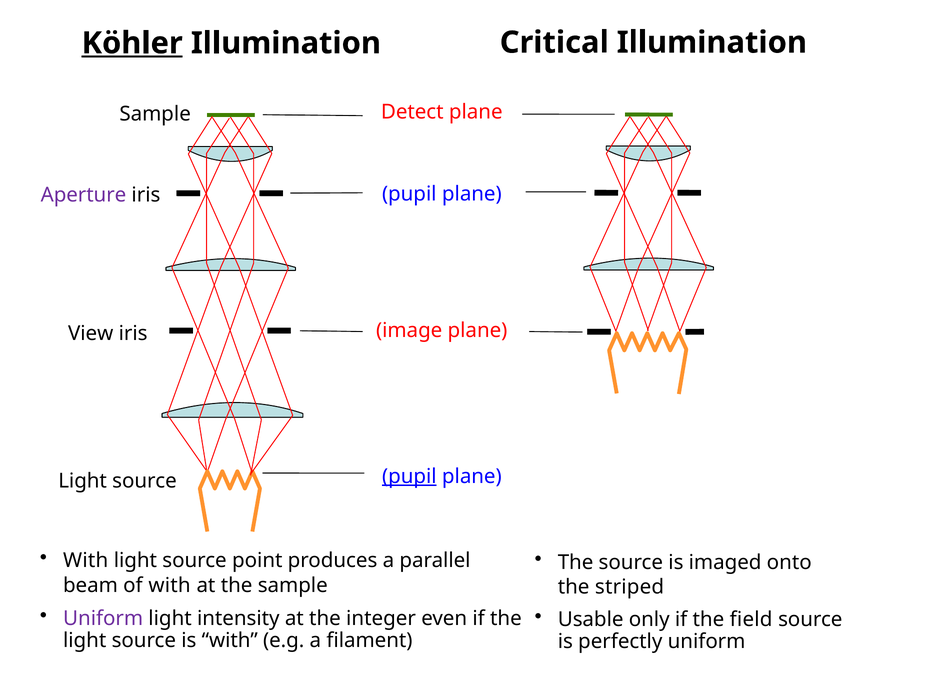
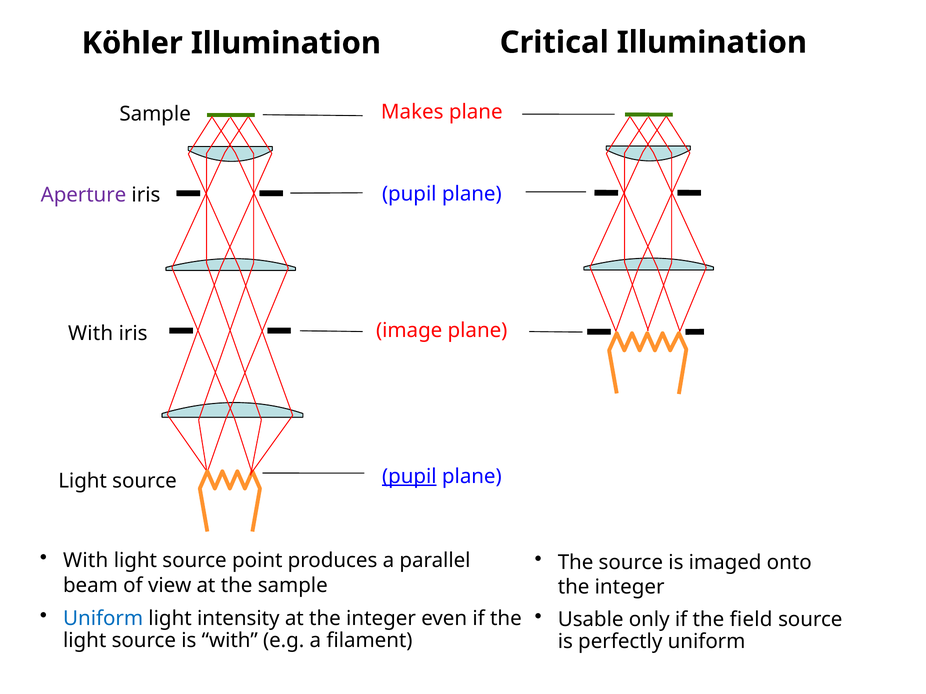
Köhler underline: present -> none (132, 43)
Detect: Detect -> Makes (412, 112)
View: View -> With (91, 334)
of with: with -> view (170, 586)
striped: striped -> integer (630, 588)
Uniform colour: purple -> blue (103, 619)
